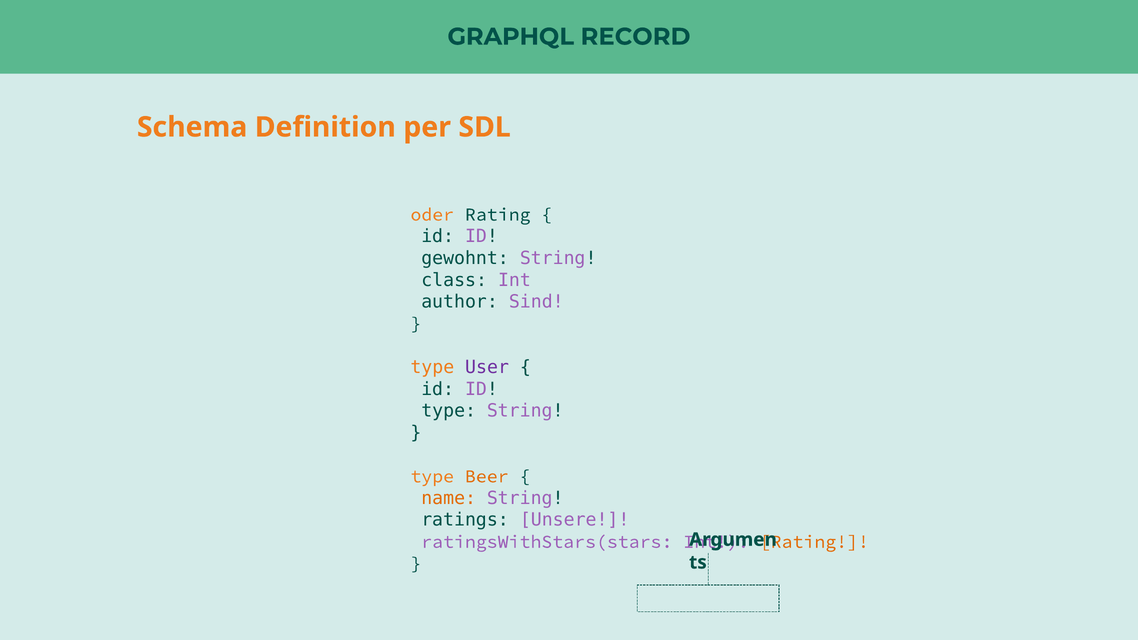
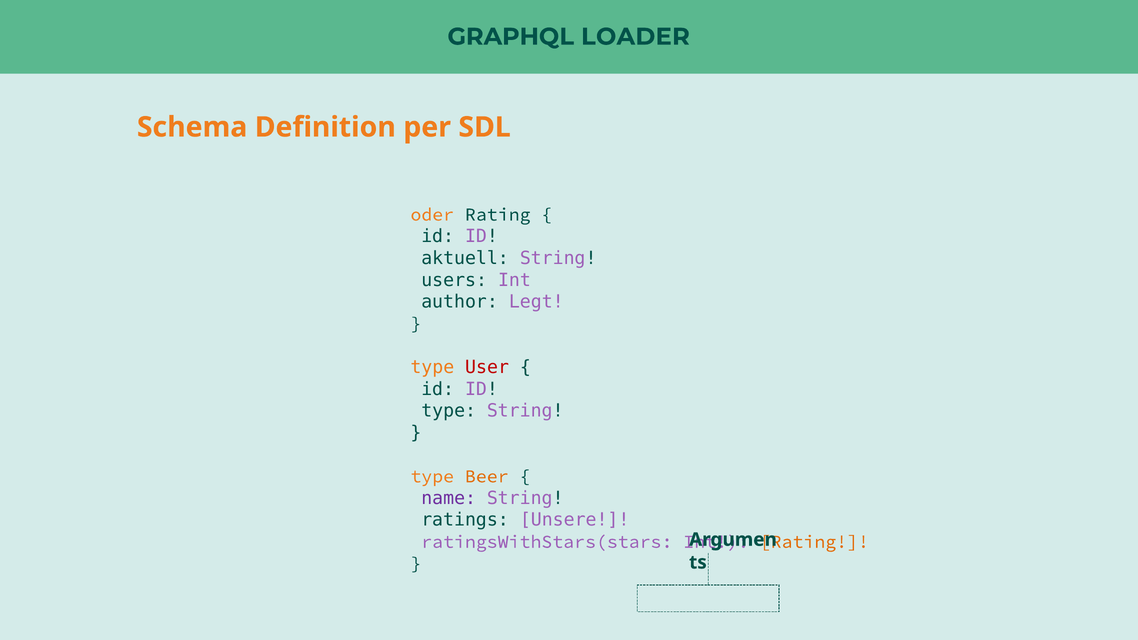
RECORD: RECORD -> LOADER (635, 37)
gewohnt: gewohnt -> aktuell (465, 258)
class: class -> users (454, 280)
Sind: Sind -> Legt (536, 302)
User colour: purple -> red (487, 367)
name colour: orange -> purple (449, 498)
